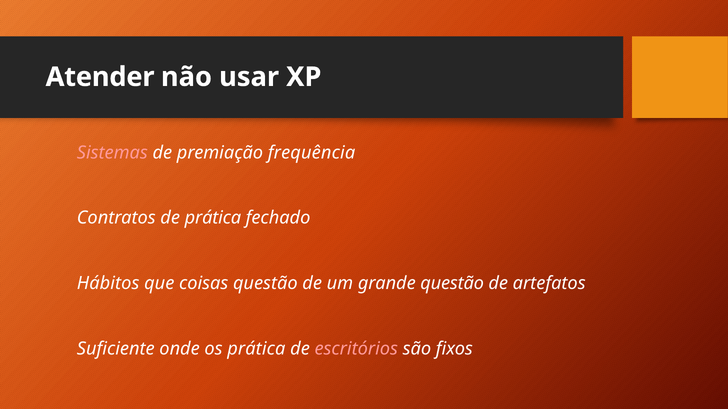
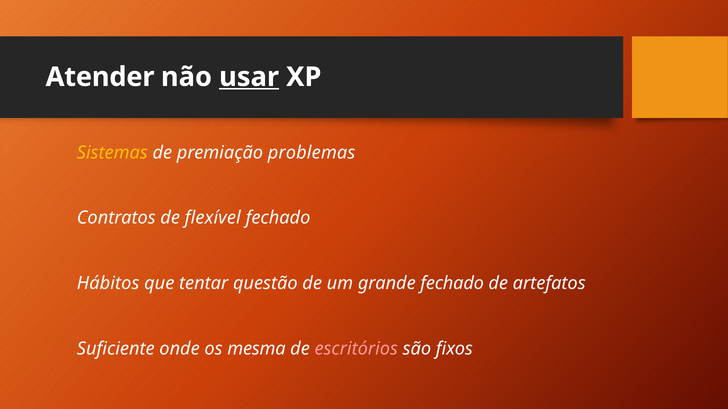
usar underline: none -> present (249, 77)
Sistemas colour: pink -> yellow (112, 153)
frequência: frequência -> problemas (312, 153)
de prática: prática -> flexível (213, 218)
coisas: coisas -> tentar (204, 284)
grande questão: questão -> fechado (452, 284)
os prática: prática -> mesma (256, 349)
